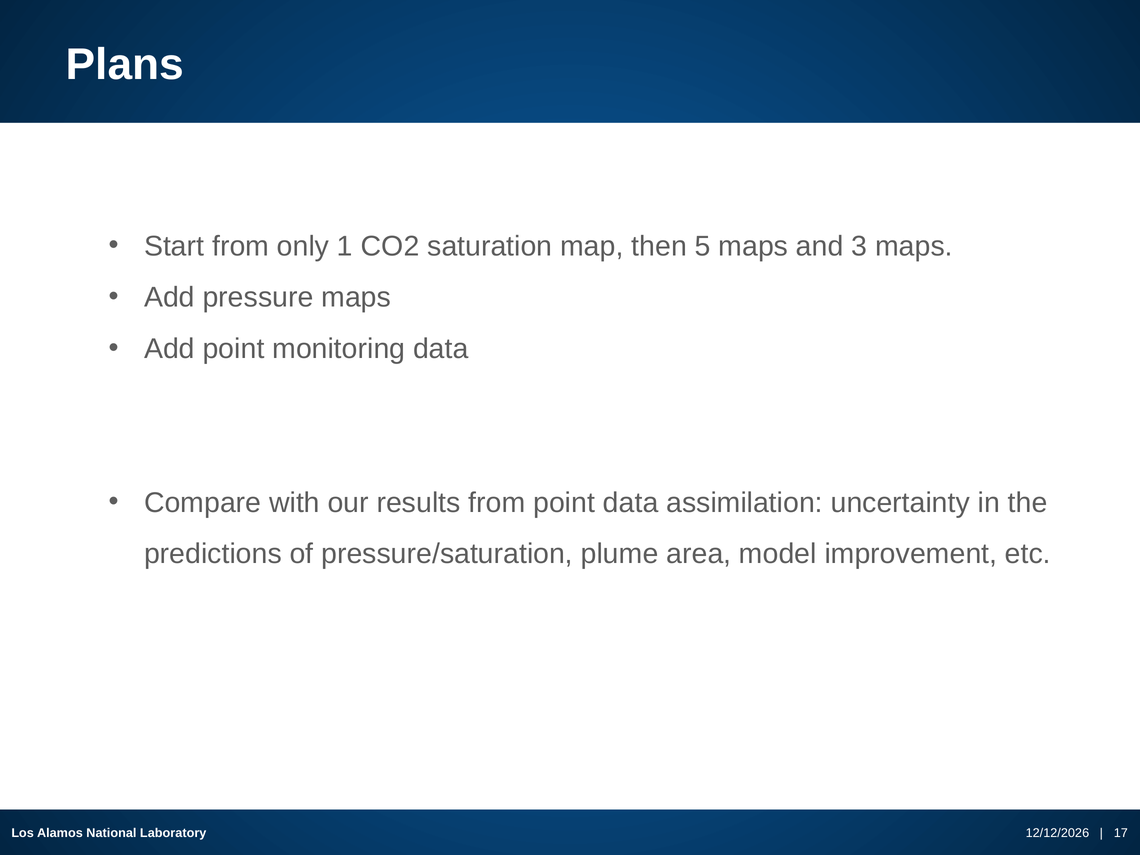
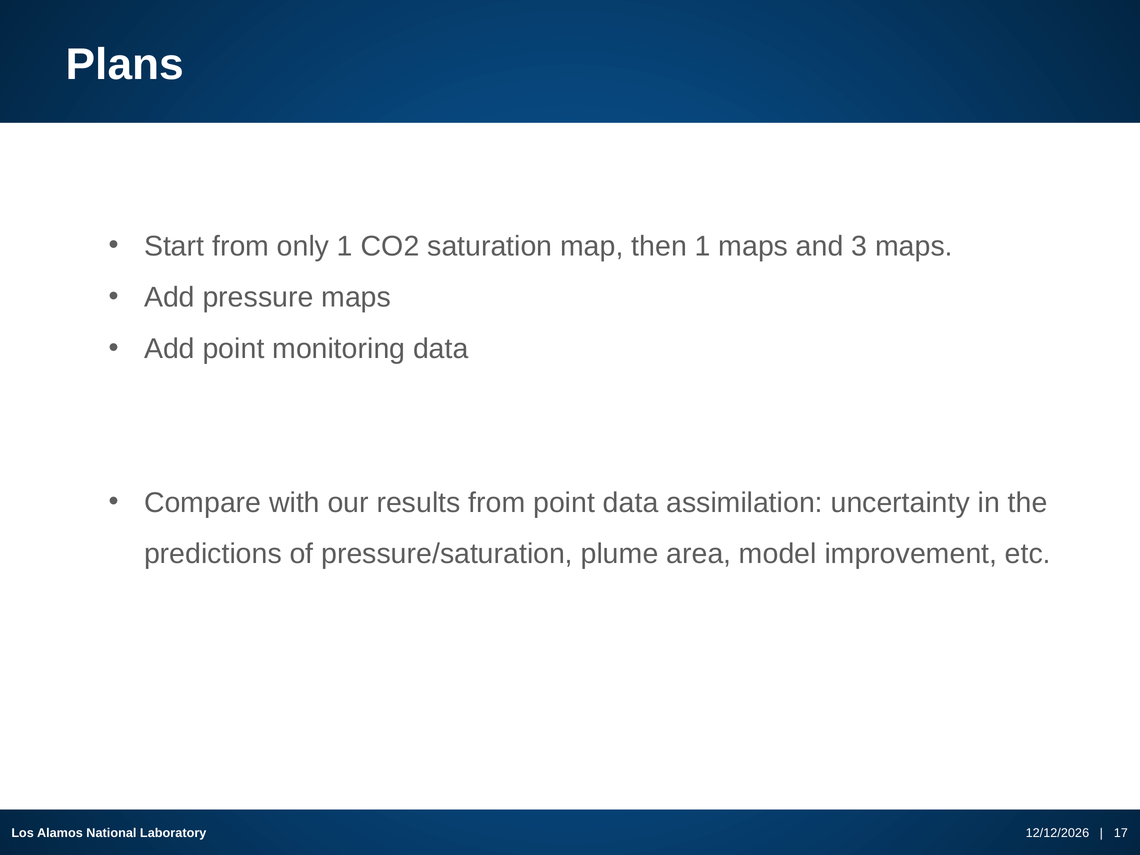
then 5: 5 -> 1 (703, 246)
